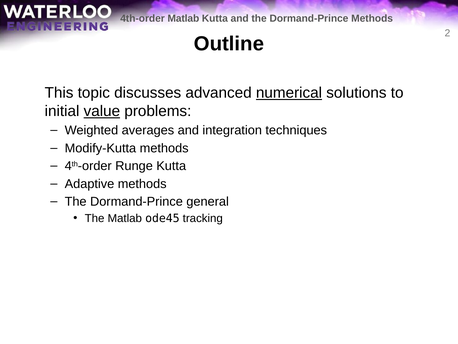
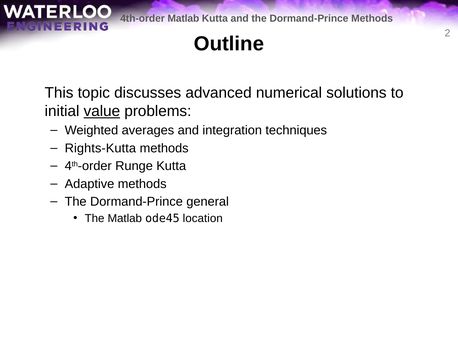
numerical underline: present -> none (289, 93)
Modify-Kutta: Modify-Kutta -> Rights-Kutta (100, 148)
tracking: tracking -> location (203, 218)
